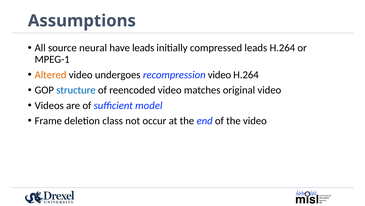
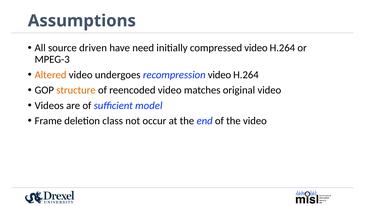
neural: neural -> driven (93, 48)
have leads: leads -> need (143, 48)
compressed leads: leads -> video (256, 48)
MPEG-1: MPEG-1 -> MPEG-3 (52, 59)
structure colour: blue -> orange (76, 90)
